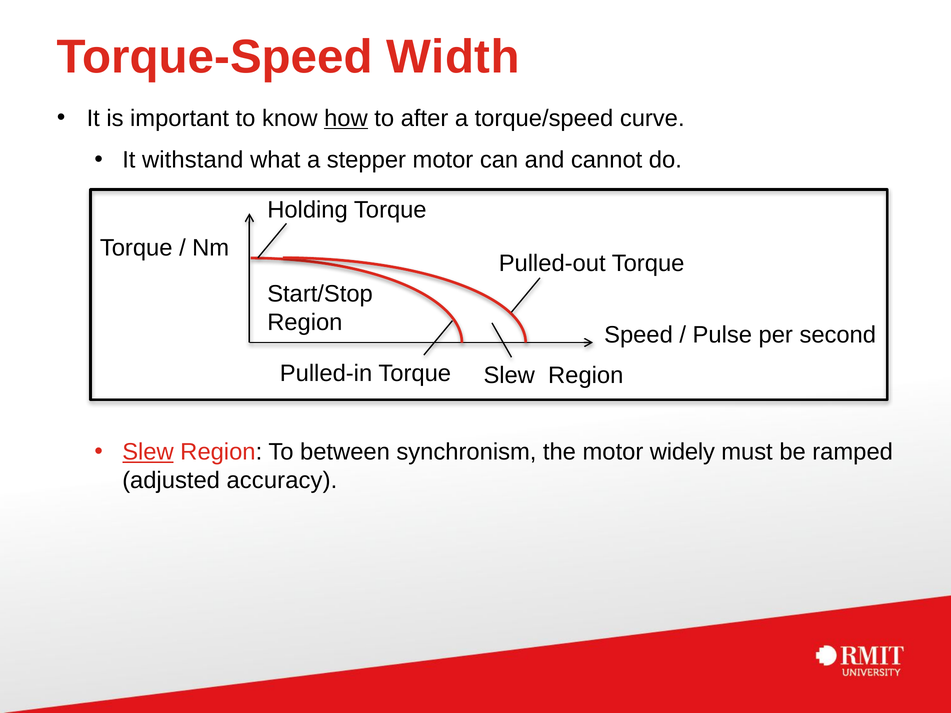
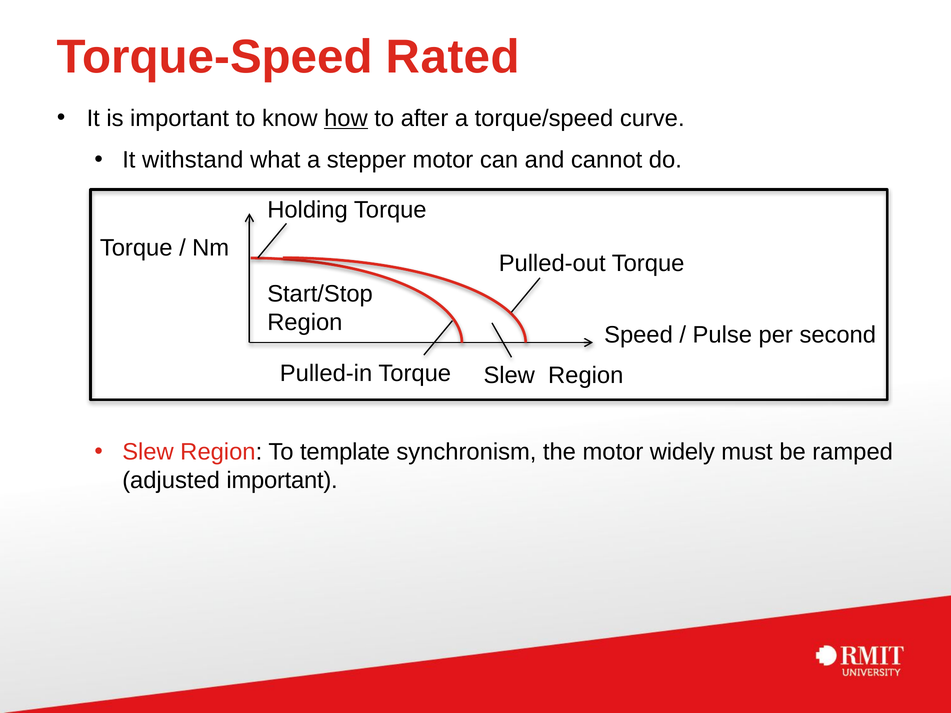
Width: Width -> Rated (453, 57)
Slew underline: present -> none (148, 452)
between: between -> template (345, 452)
adjusted accuracy: accuracy -> important (282, 481)
